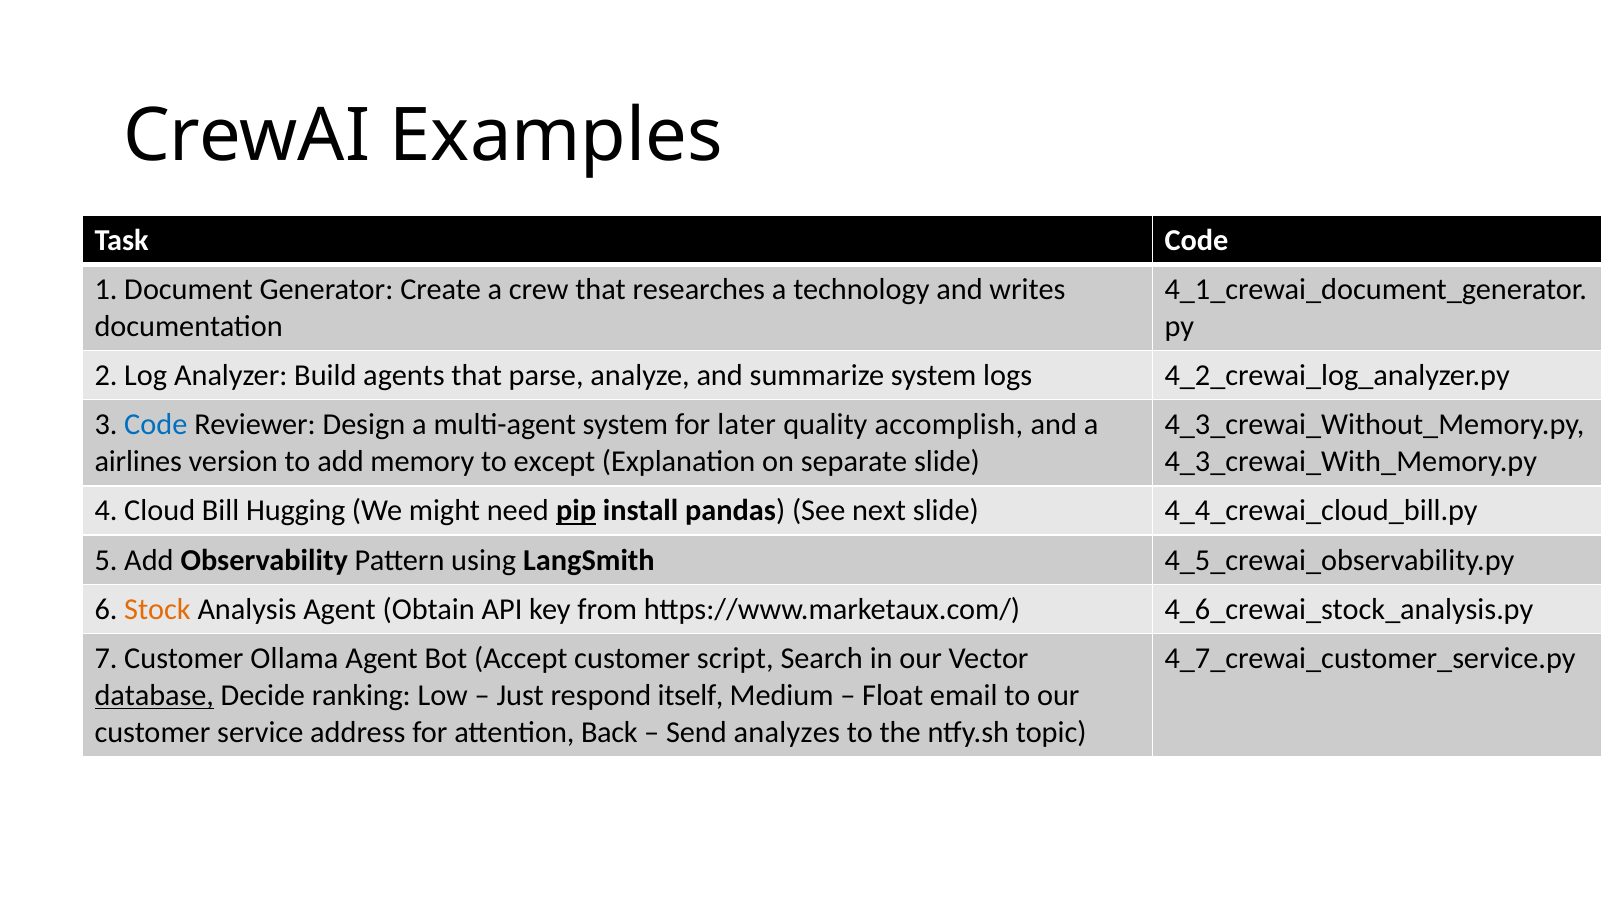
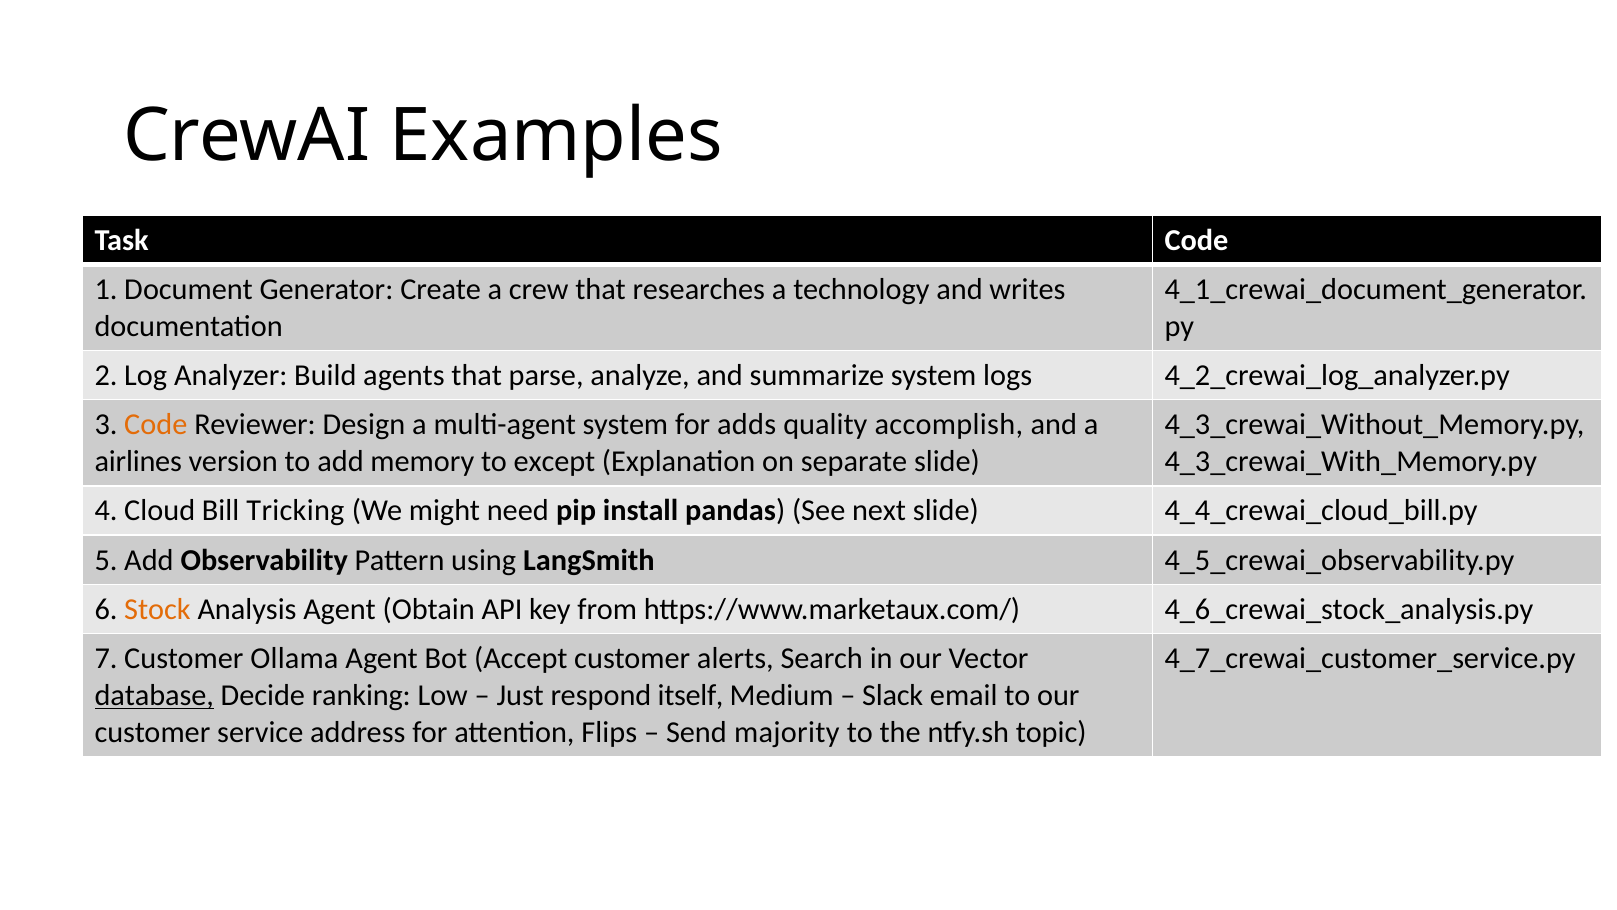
Code colour: blue -> orange (156, 424)
later: later -> adds (747, 424)
Hugging: Hugging -> Tricking (295, 511)
pip underline: present -> none (576, 511)
script: script -> alerts (735, 658)
Float: Float -> Slack (893, 695)
Back: Back -> Flips (609, 732)
analyzes: analyzes -> majority (787, 732)
